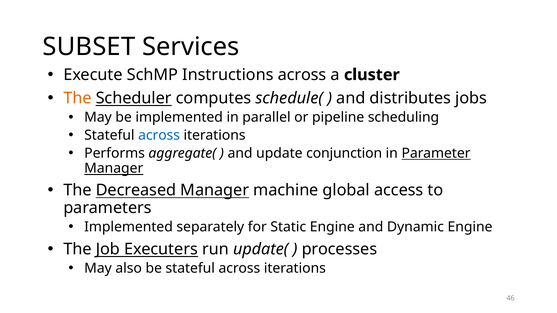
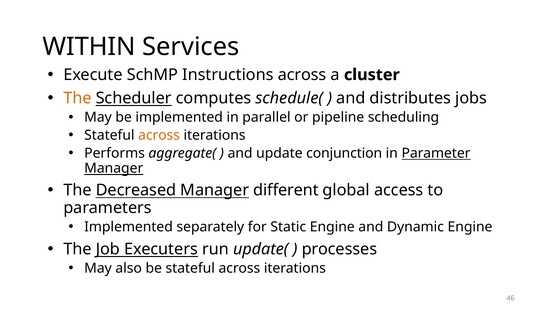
SUBSET: SUBSET -> WITHIN (89, 47)
across colour: blue -> orange (159, 135)
machine: machine -> different (286, 190)
